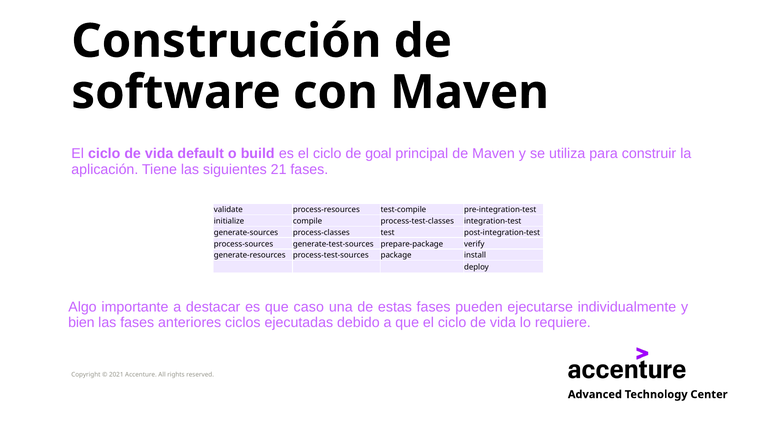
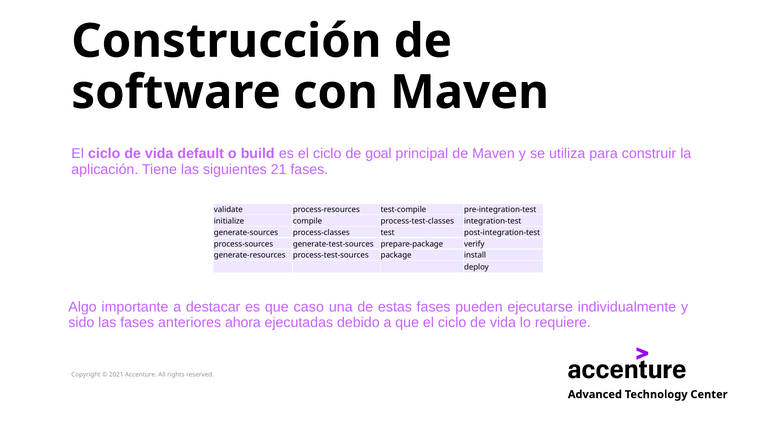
bien: bien -> sido (81, 323)
ciclos: ciclos -> ahora (243, 323)
